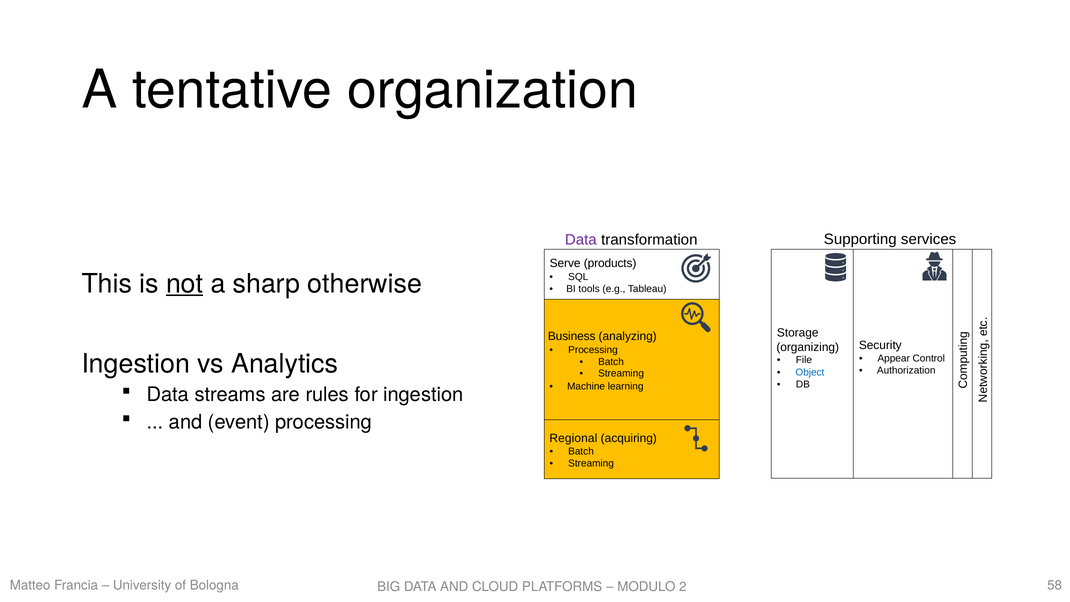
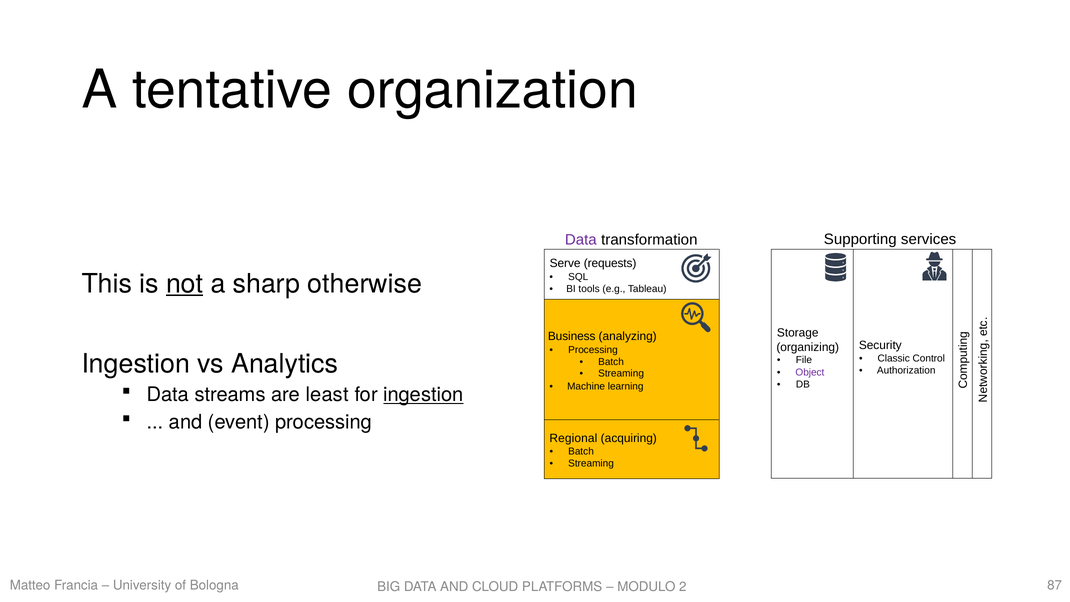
products: products -> requests (610, 263)
Appear: Appear -> Classic (894, 359)
Object colour: blue -> purple (810, 372)
rules: rules -> least (327, 395)
ingestion underline: none -> present (423, 395)
58: 58 -> 87 (1055, 585)
